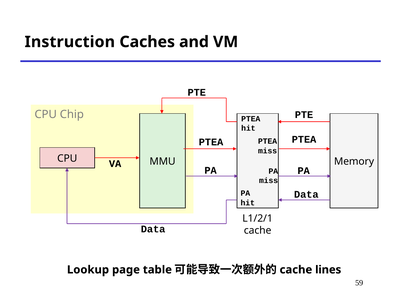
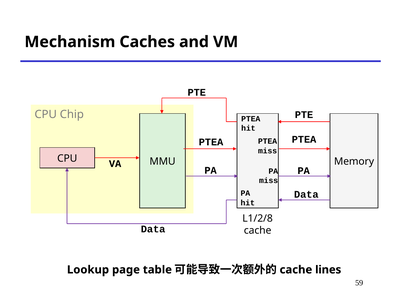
Instruction: Instruction -> Mechanism (70, 42)
L1/2/1: L1/2/1 -> L1/2/8 (258, 218)
